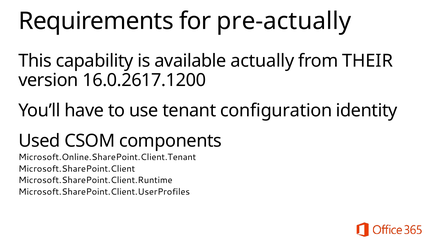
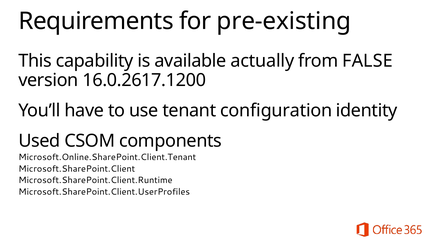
pre-actually: pre-actually -> pre-existing (284, 21)
THEIR: THEIR -> FALSE (368, 61)
